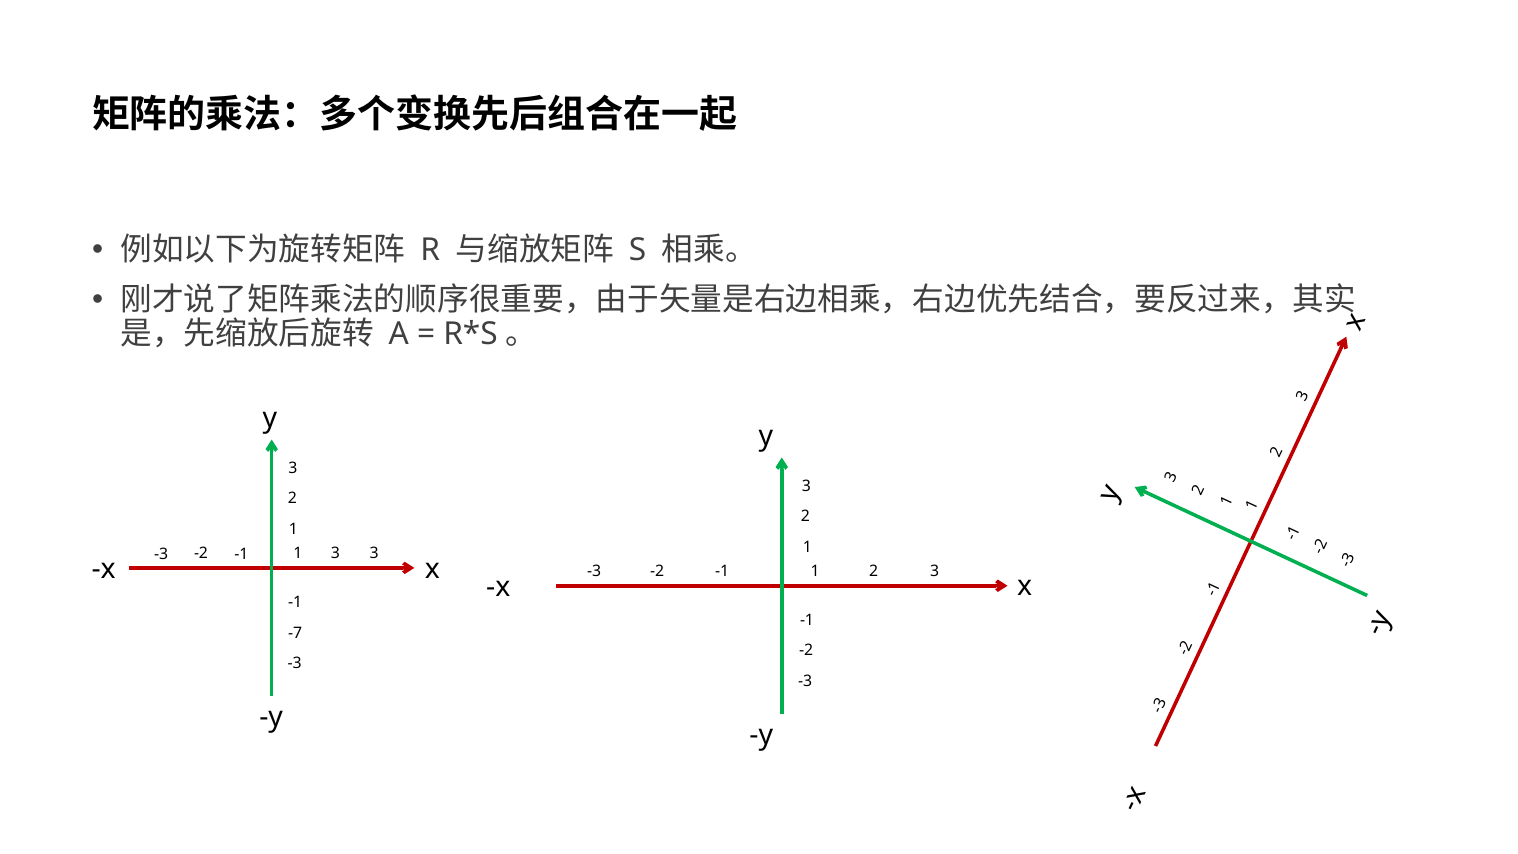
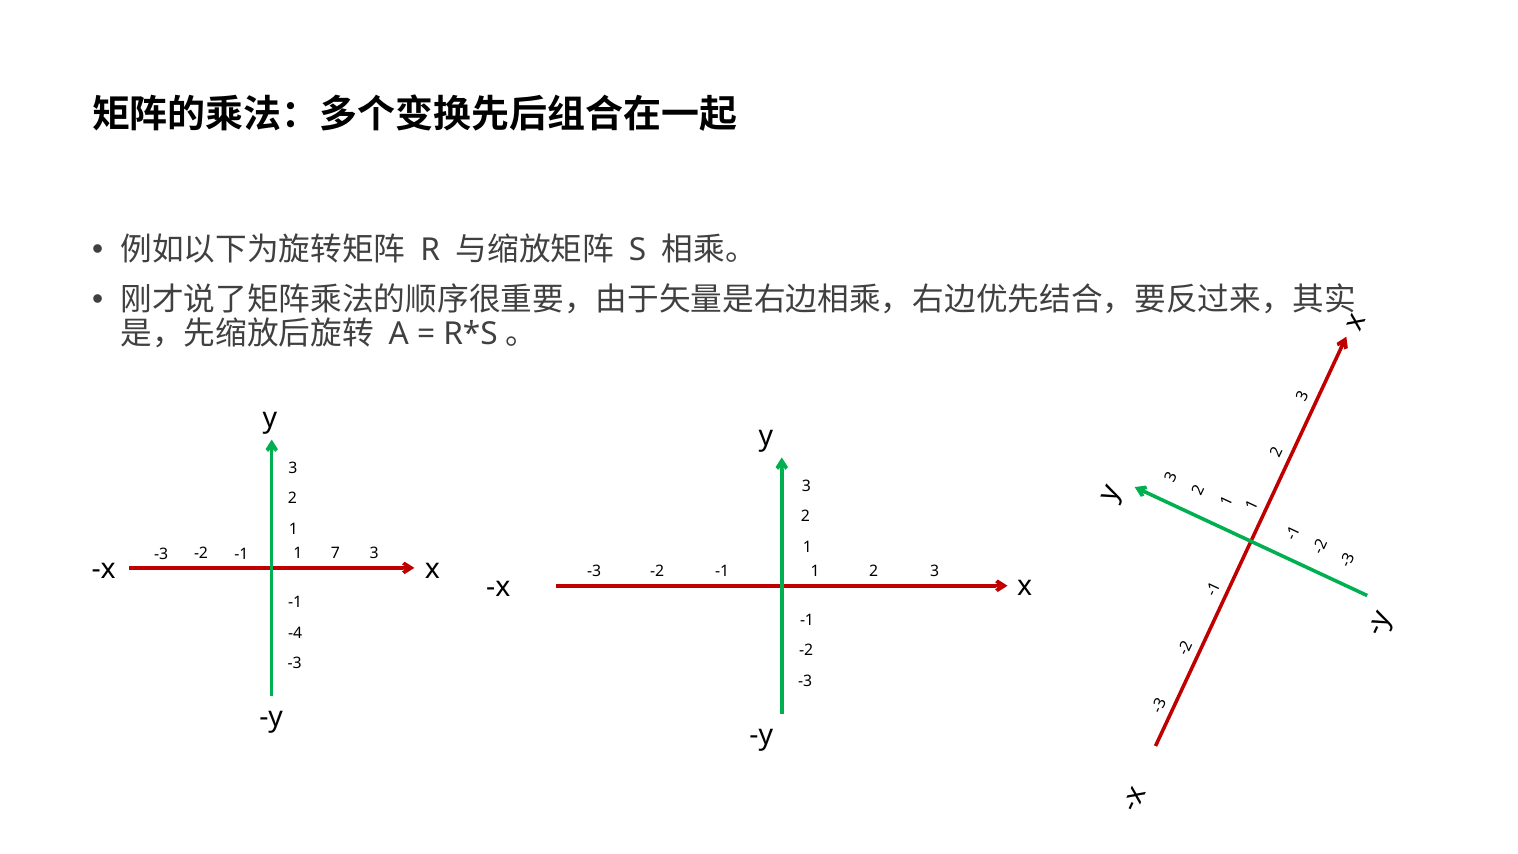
1 3: 3 -> 7 (335, 553)
-7: -7 -> -4 (295, 633)
